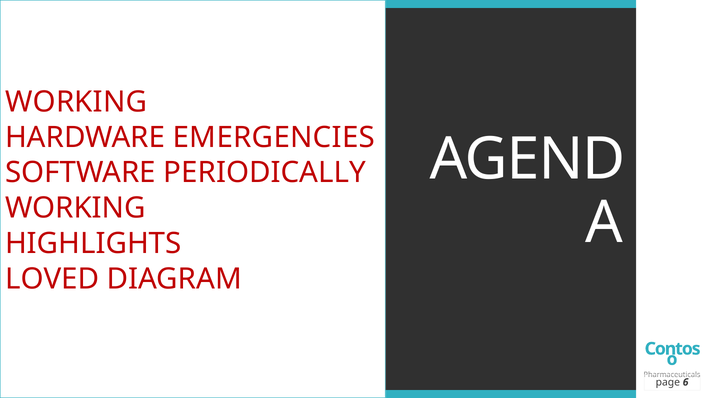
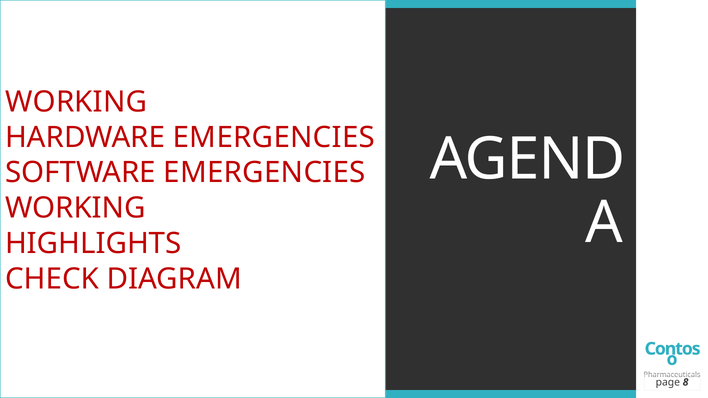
SOFTWARE PERIODICALLY: PERIODICALLY -> EMERGENCIES (264, 173)
LOVED: LOVED -> CHECK (52, 279)
6: 6 -> 8 (686, 382)
